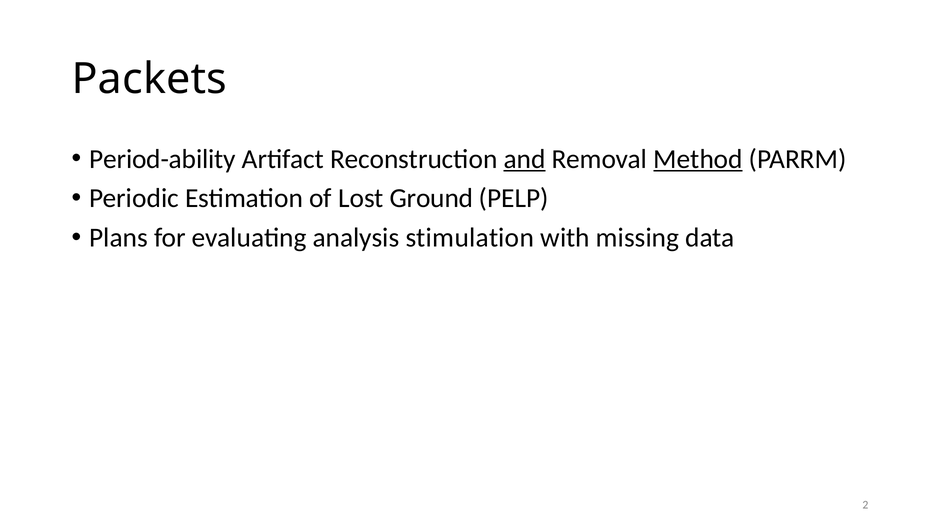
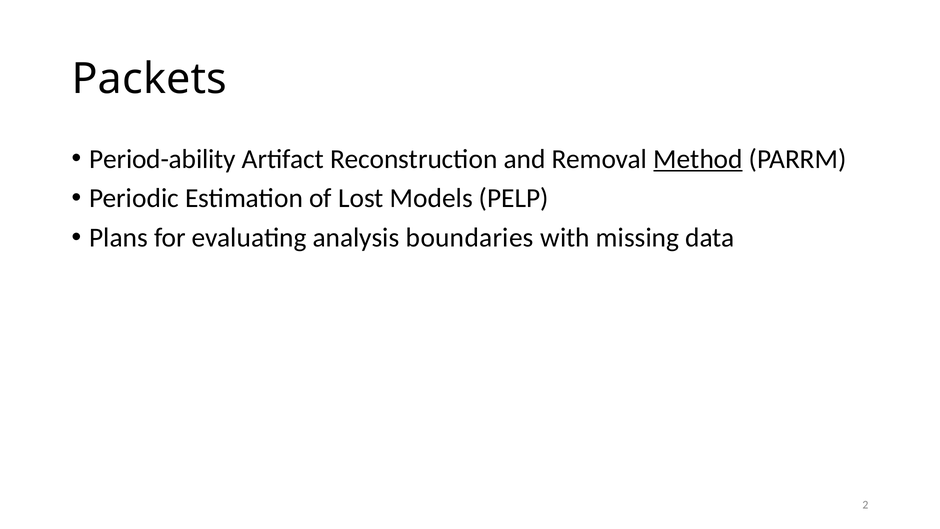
and underline: present -> none (525, 159)
Ground: Ground -> Models (431, 198)
stimulation: stimulation -> boundaries (470, 238)
